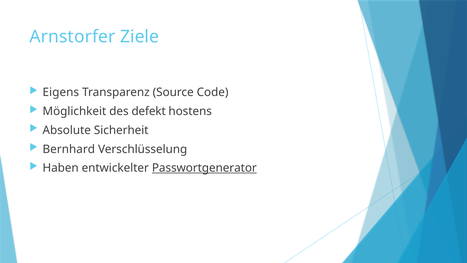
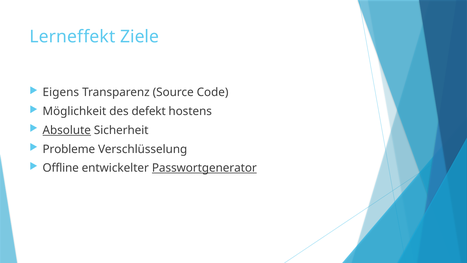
Arnstorfer: Arnstorfer -> Lerneffekt (72, 37)
Absolute underline: none -> present (67, 130)
Bernhard: Bernhard -> Probleme (69, 149)
Haben: Haben -> Offline (61, 168)
